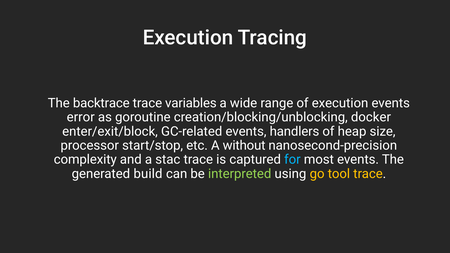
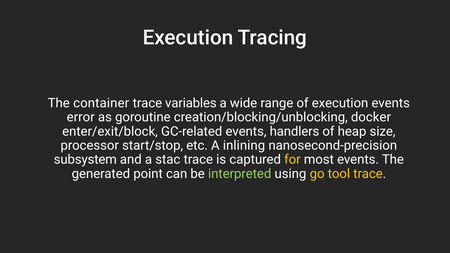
backtrace: backtrace -> container (101, 103)
without: without -> inlining (244, 146)
complexity: complexity -> subsystem (85, 160)
for colour: light blue -> yellow (292, 160)
build: build -> point (148, 174)
